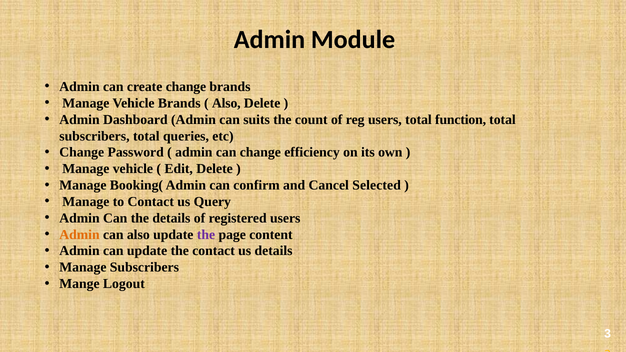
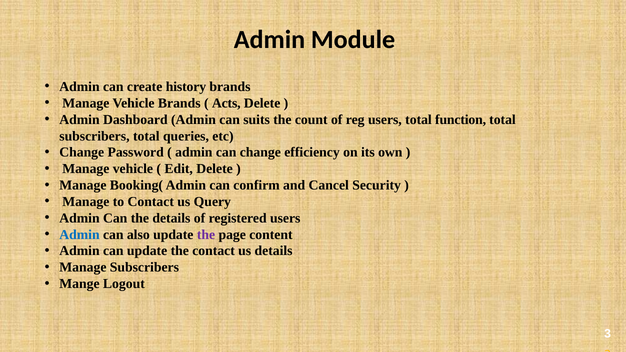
create change: change -> history (186, 87)
Also: Also -> Acts (226, 103)
Selected: Selected -> Security (377, 185)
Admin colour: orange -> blue (79, 235)
